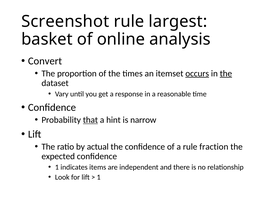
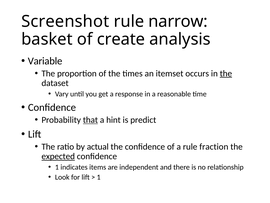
largest: largest -> narrow (178, 21)
online: online -> create (121, 39)
Convert: Convert -> Variable (45, 61)
occurs underline: present -> none (197, 73)
narrow: narrow -> predict (143, 120)
expected underline: none -> present (58, 156)
